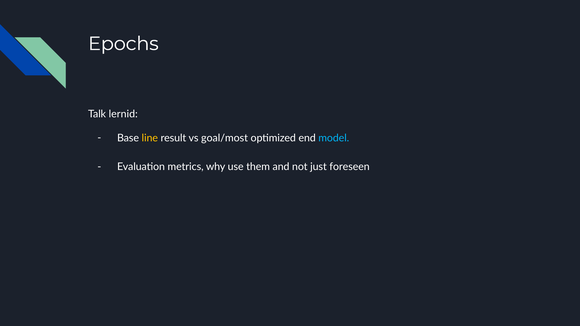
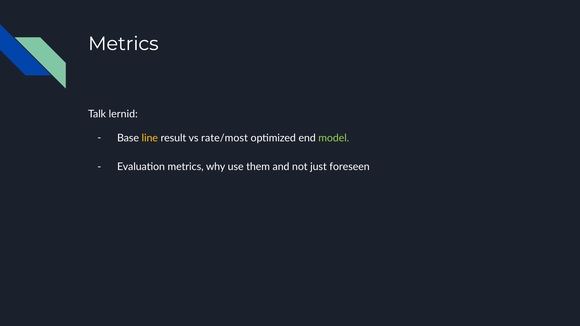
Epochs: Epochs -> Metrics (123, 44)
goal/most: goal/most -> rate/most (224, 138)
model colour: light blue -> light green (334, 138)
